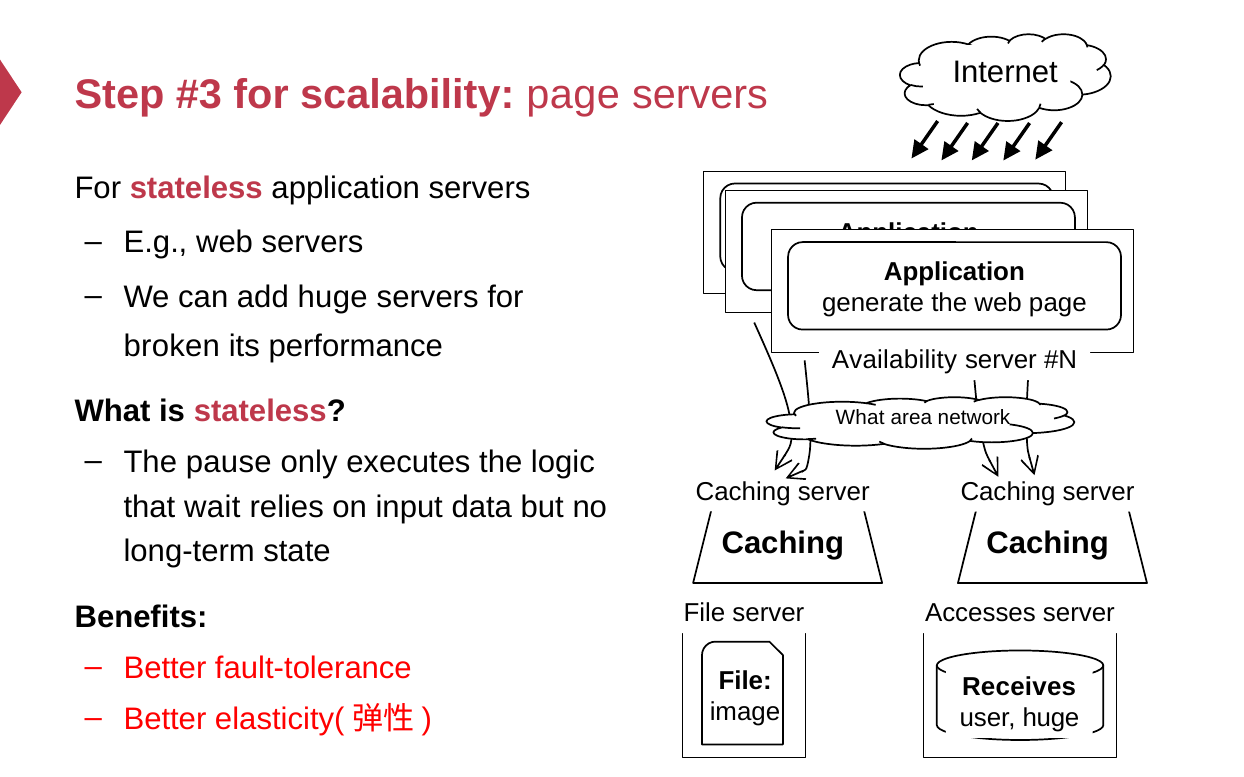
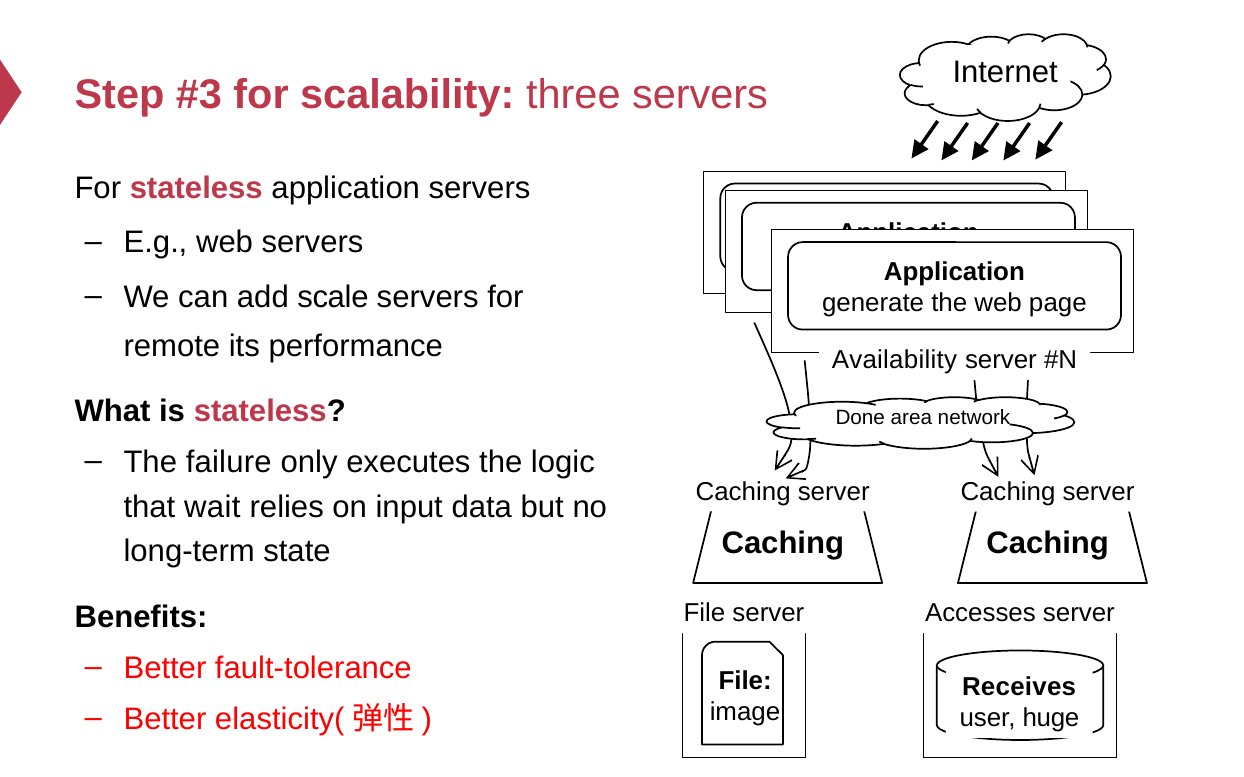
scalability page: page -> three (573, 95)
add huge: huge -> scale (333, 298)
broken: broken -> remote (172, 346)
What: What -> Done (860, 418)
pause: pause -> failure (229, 463)
